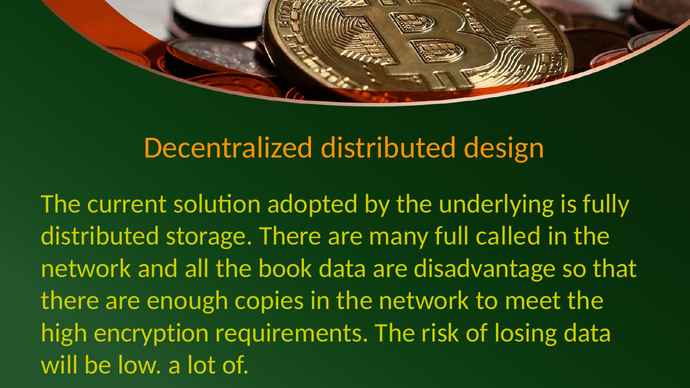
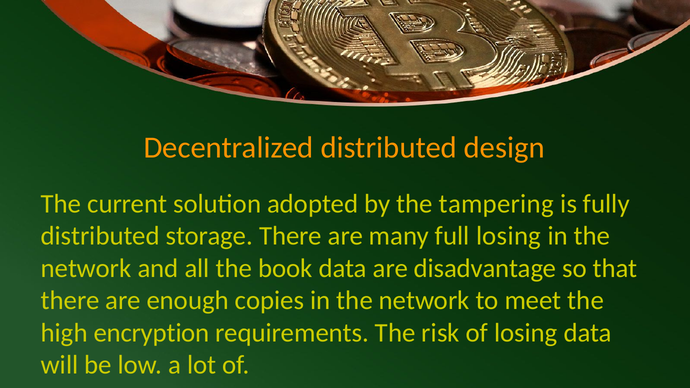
underlying: underlying -> tampering (496, 204)
full called: called -> losing (509, 236)
